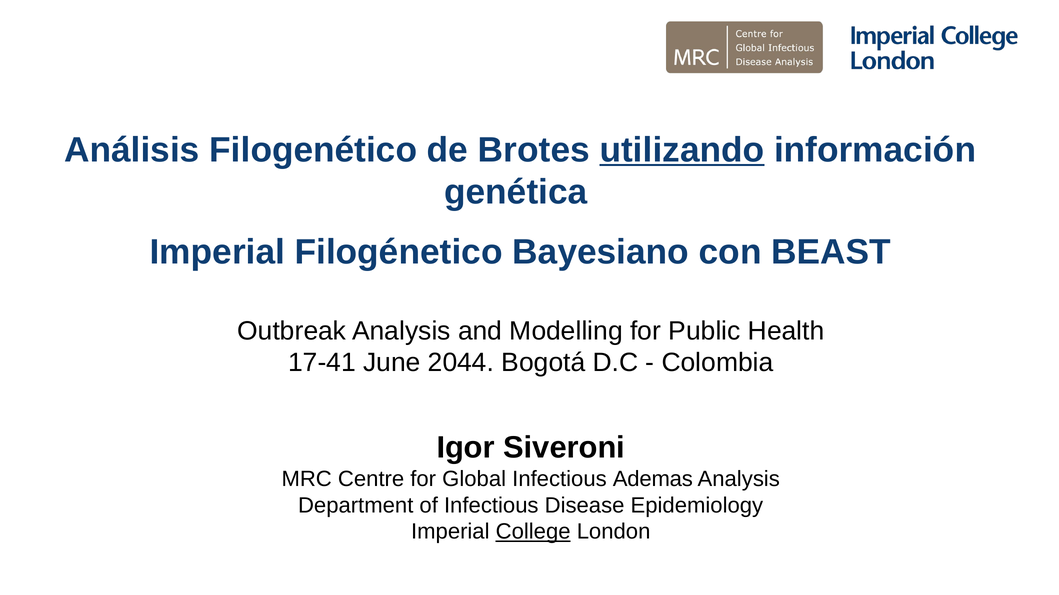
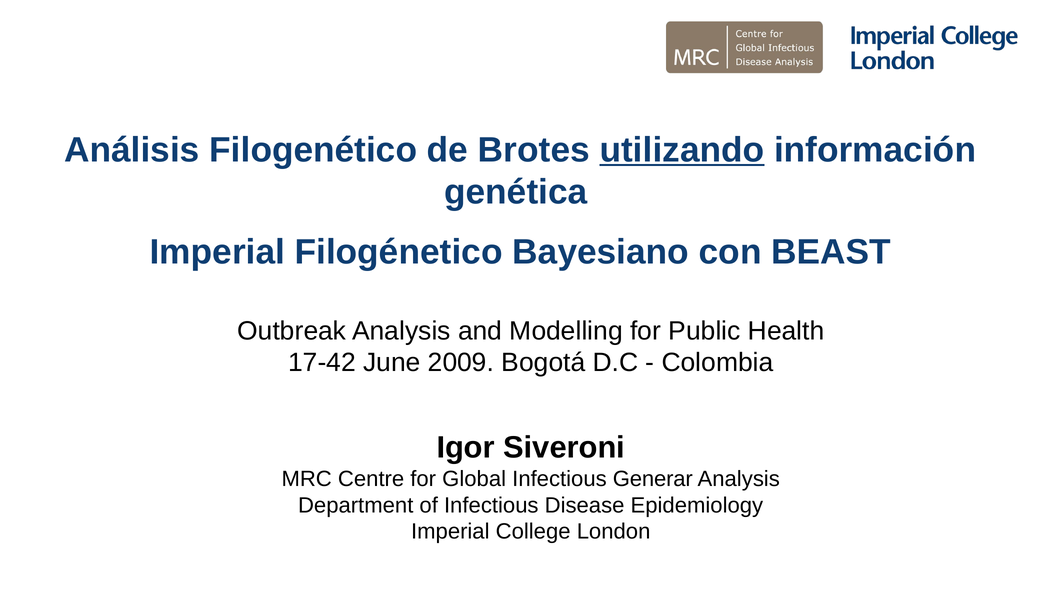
17-41: 17-41 -> 17-42 (322, 363)
2044: 2044 -> 2009 (461, 363)
Ademas: Ademas -> Generar (653, 479)
College underline: present -> none (533, 532)
